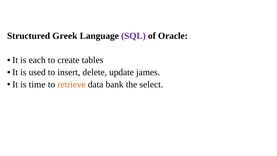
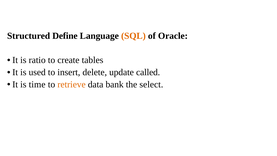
Greek: Greek -> Define (65, 36)
SQL colour: purple -> orange (133, 36)
each: each -> ratio (37, 60)
james: james -> called (148, 72)
